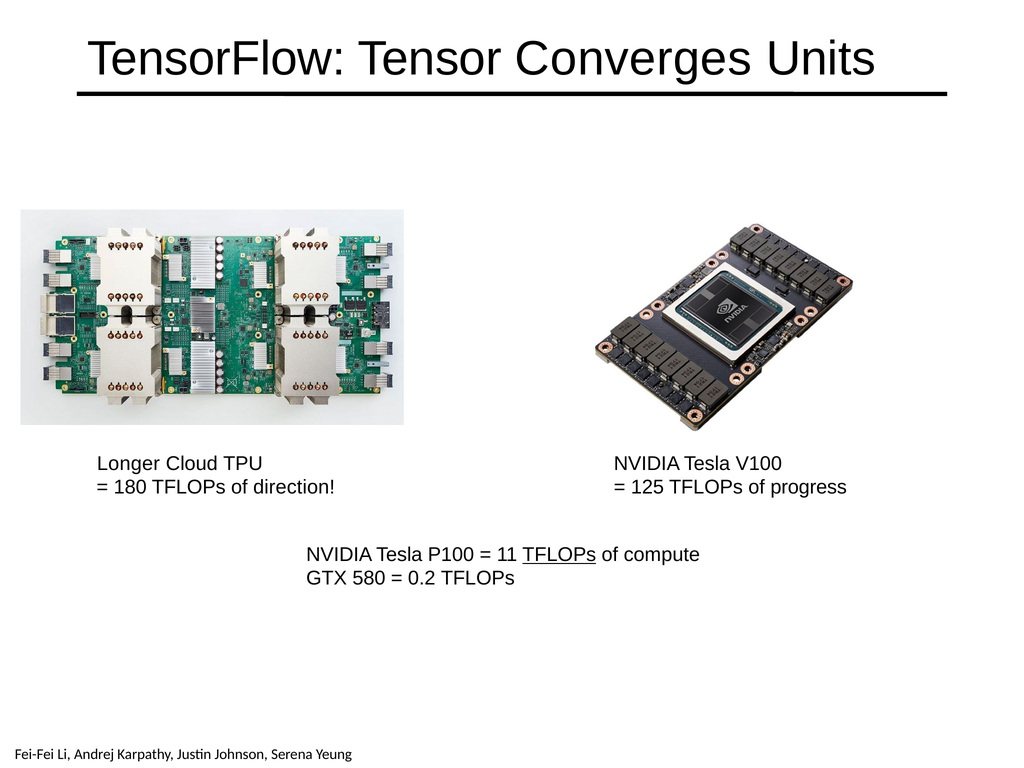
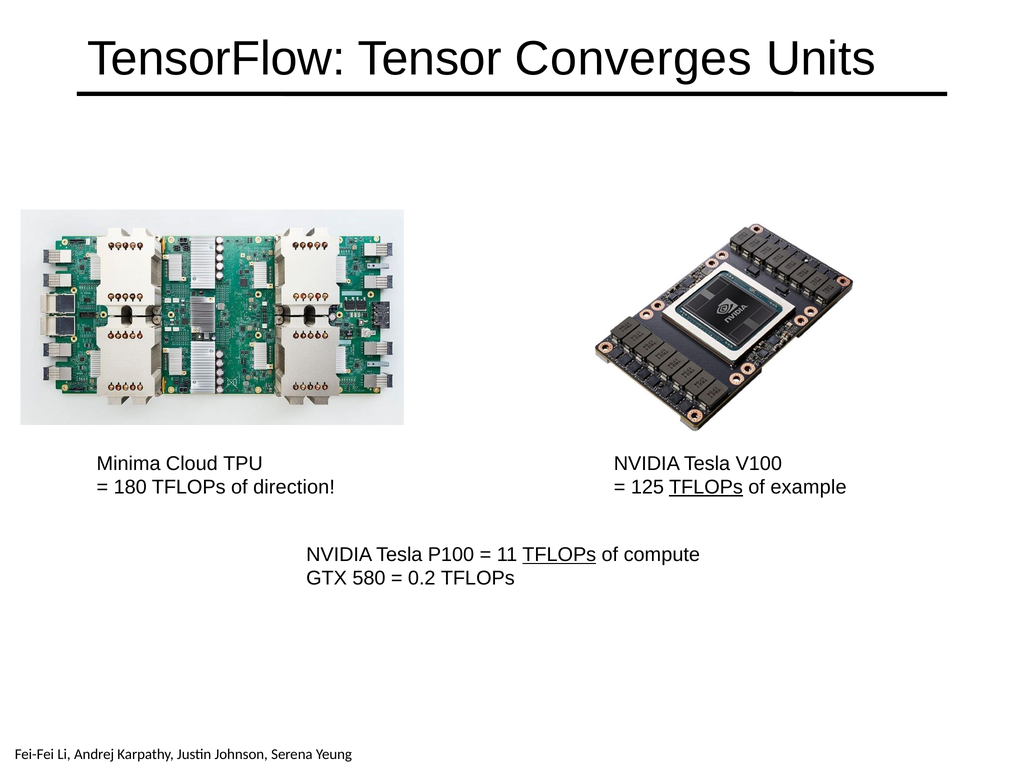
Longer: Longer -> Minima (129, 463)
TFLOPs underline: none -> present (706, 487)
progress: progress -> example (808, 487)
